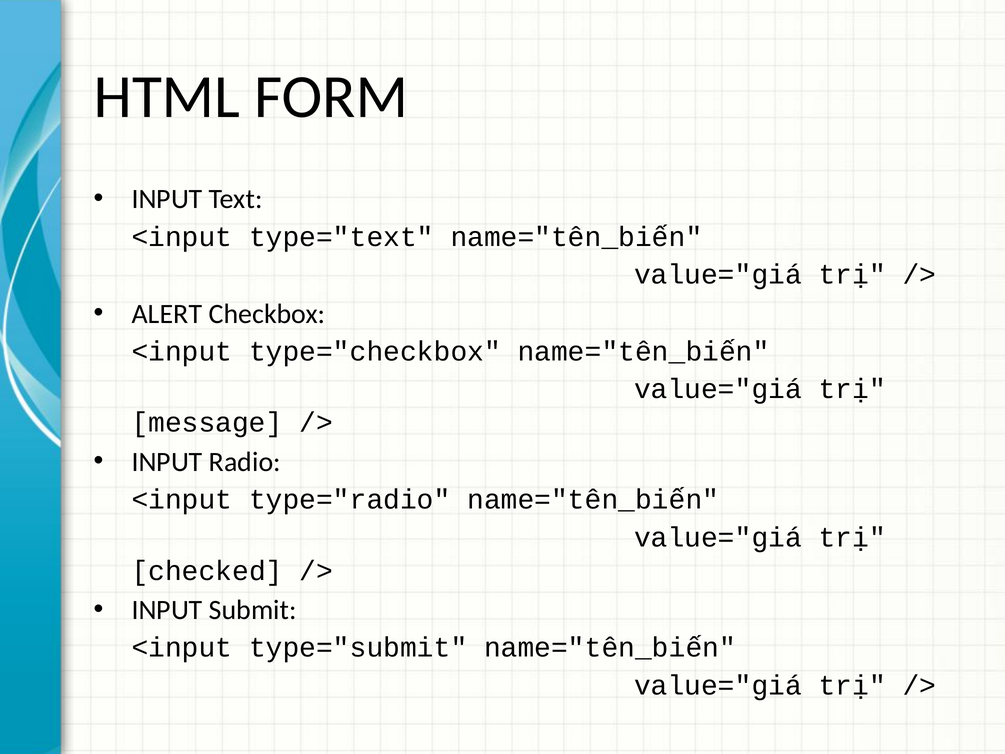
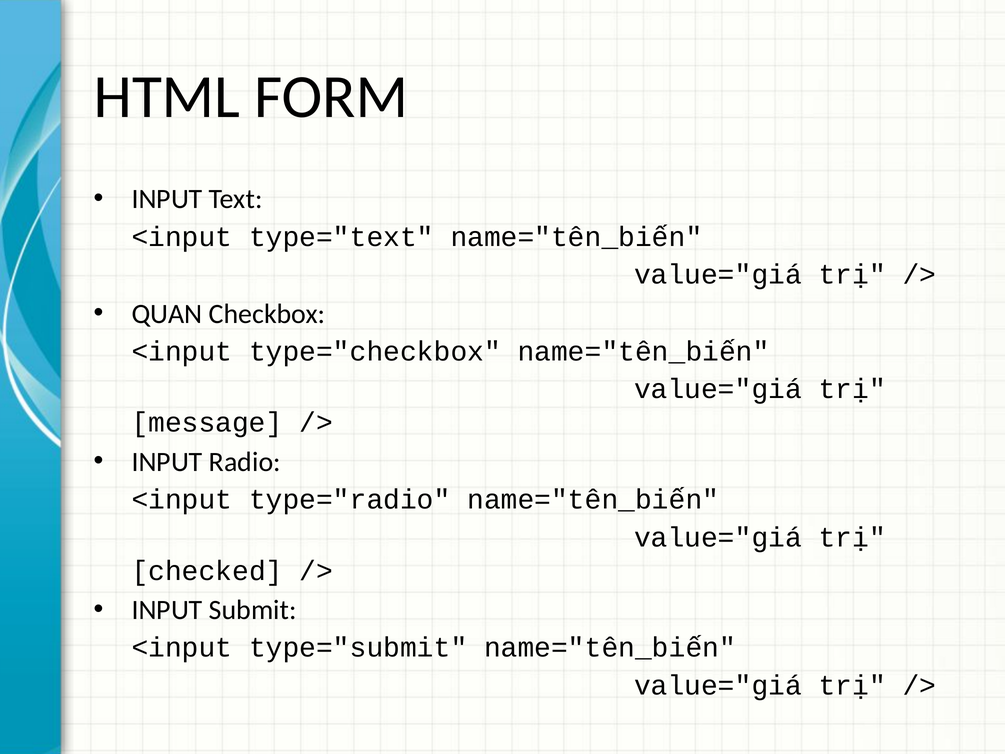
ALERT: ALERT -> QUAN (167, 314)
